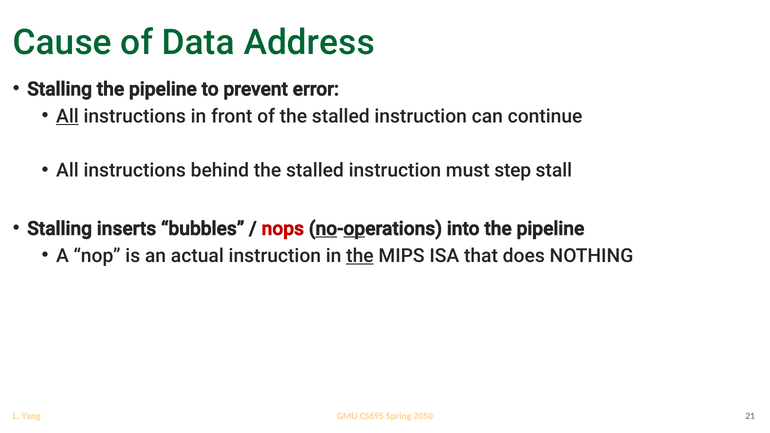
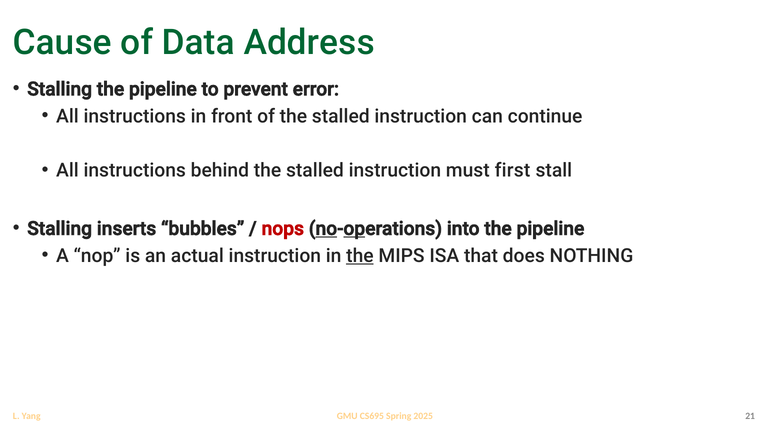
All underline: present -> none (67, 116)
step: step -> first (513, 170)
2050: 2050 -> 2025 (423, 416)
